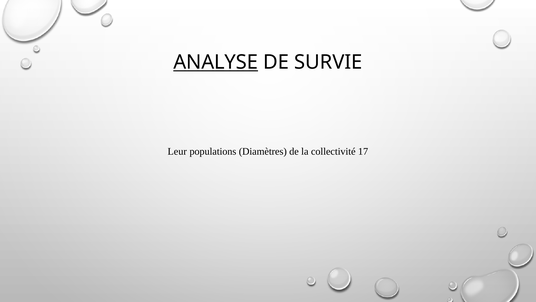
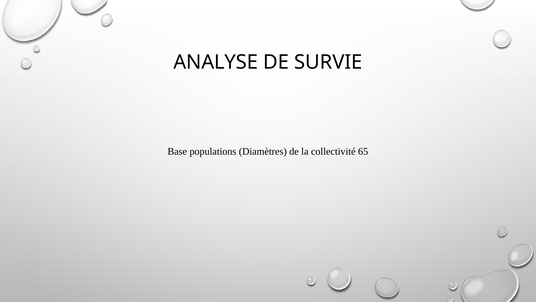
ANALYSE underline: present -> none (216, 62)
Leur: Leur -> Base (177, 151)
17: 17 -> 65 (363, 151)
